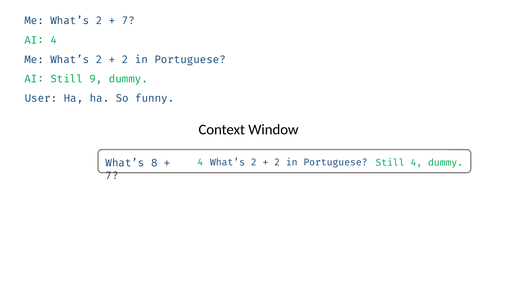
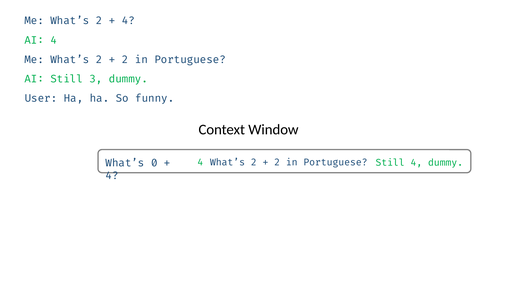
7: 7 -> 4 (128, 21)
9: 9 -> 3 (96, 79)
8: 8 -> 0 (154, 163)
7: 7 -> 4 (112, 175)
